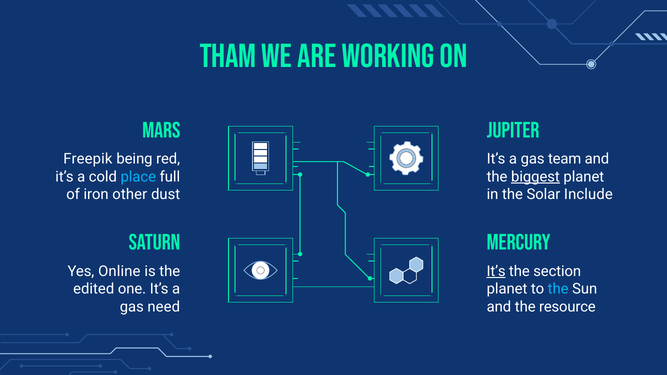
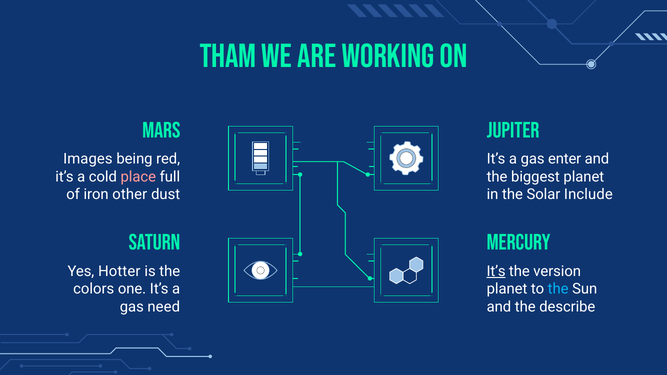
Freepik: Freepik -> Images (88, 159)
team: team -> enter (565, 159)
place colour: light blue -> pink (138, 177)
biggest underline: present -> none (535, 177)
Online: Online -> Hotter (119, 271)
section: section -> version (557, 271)
edited: edited -> colors (94, 289)
resource: resource -> describe (567, 307)
